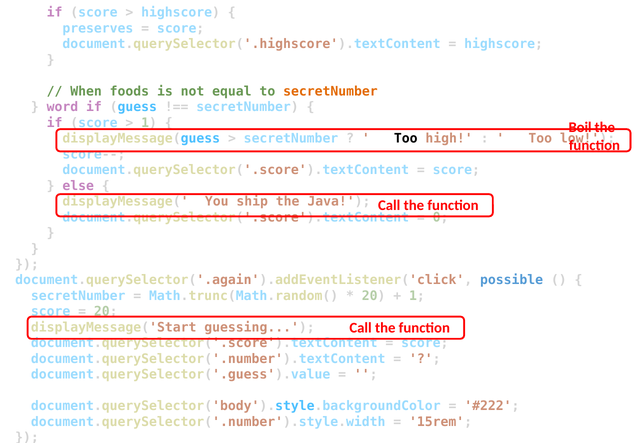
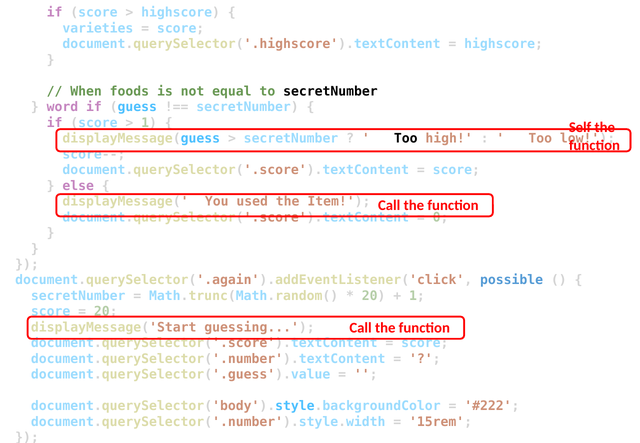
preserves: preserves -> varieties (98, 28)
secretNumber colour: orange -> black (330, 91)
Boil: Boil -> Self (580, 128)
ship: ship -> used (252, 201)
Java: Java -> Item (331, 201)
